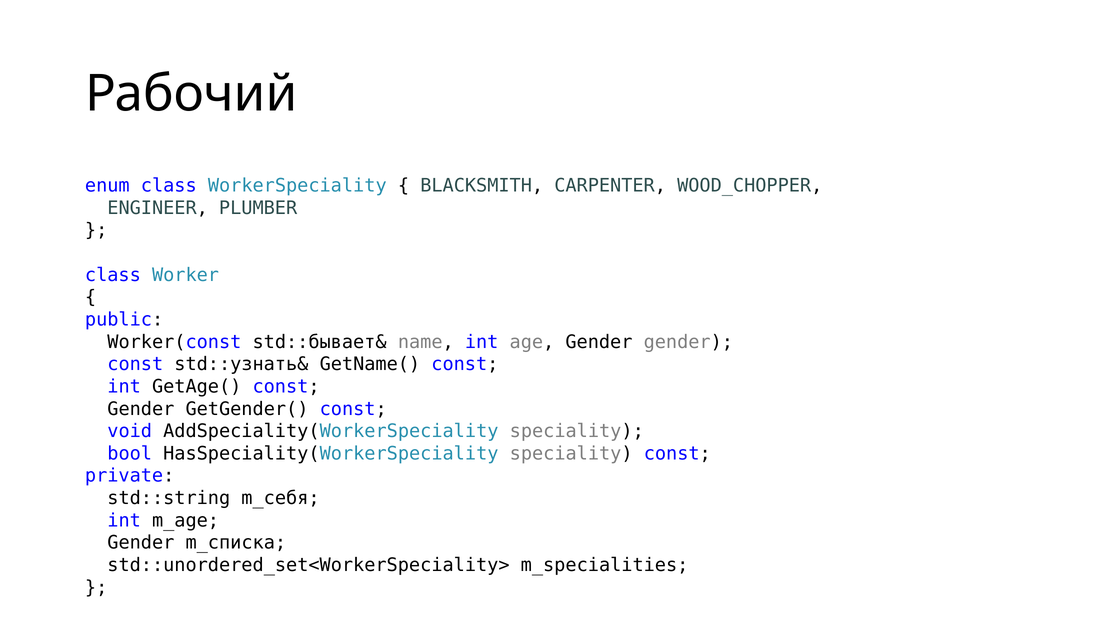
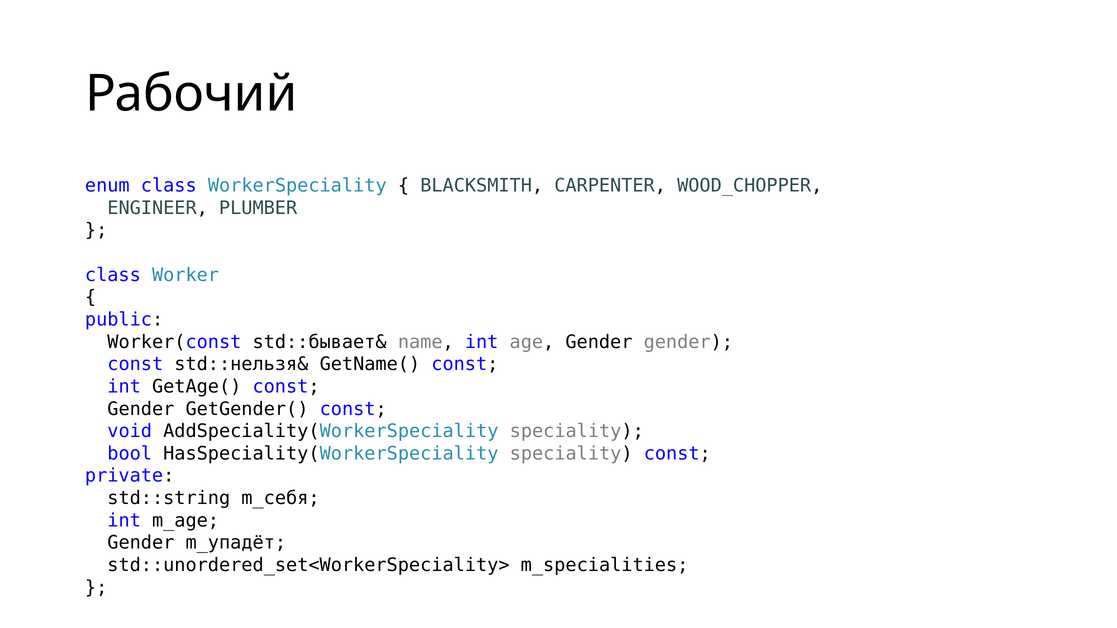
std::узнать&: std::узнать& -> std::нельзя& (241, 364)
m_списка: m_списка -> m_упадёт (236, 543)
